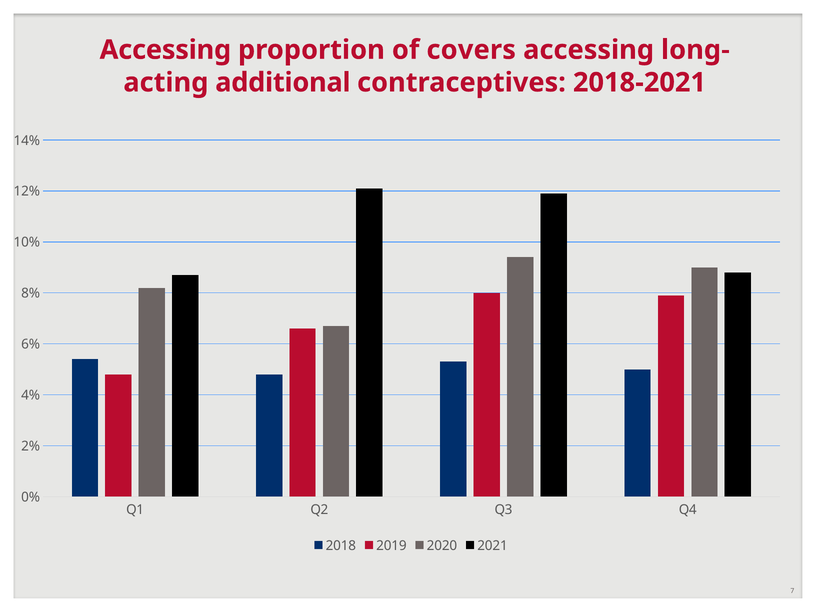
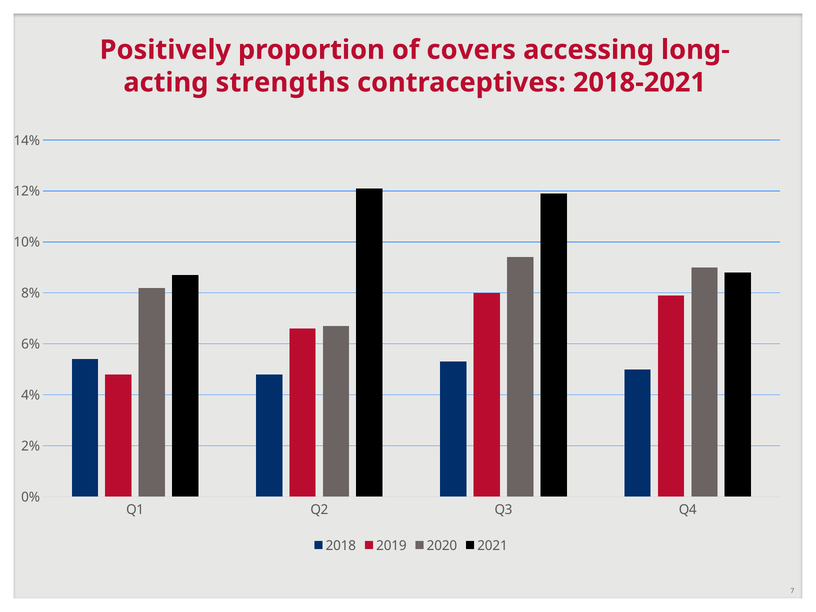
Accessing: Accessing -> Positively (165, 50)
additional: additional -> strengths (283, 83)
